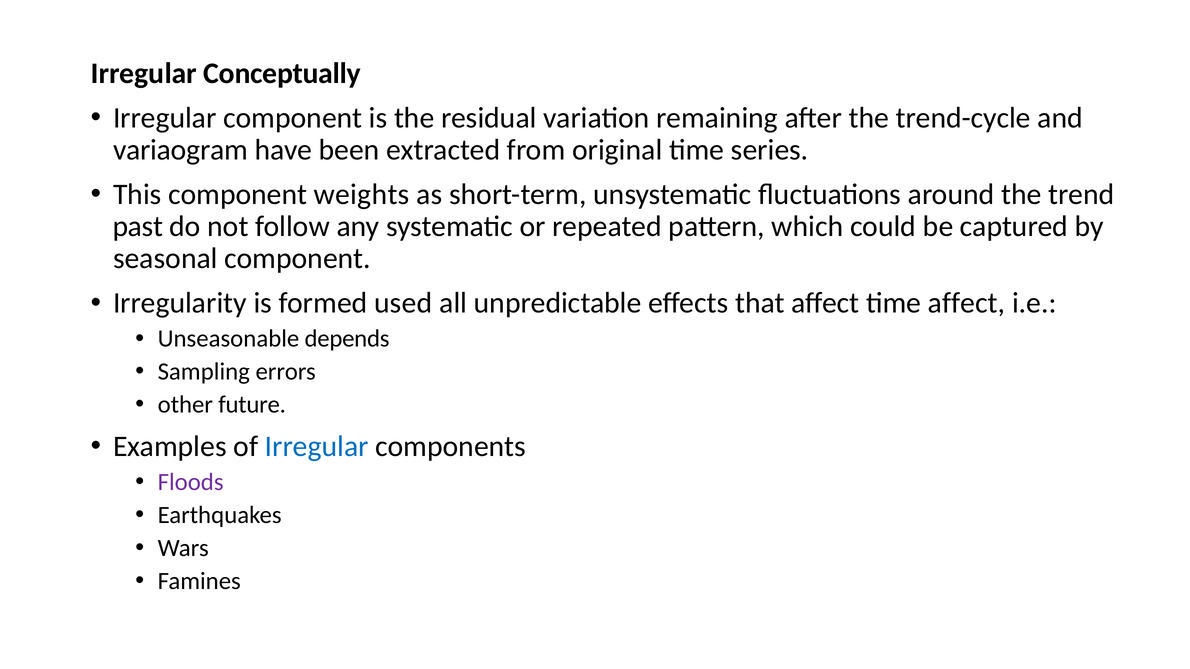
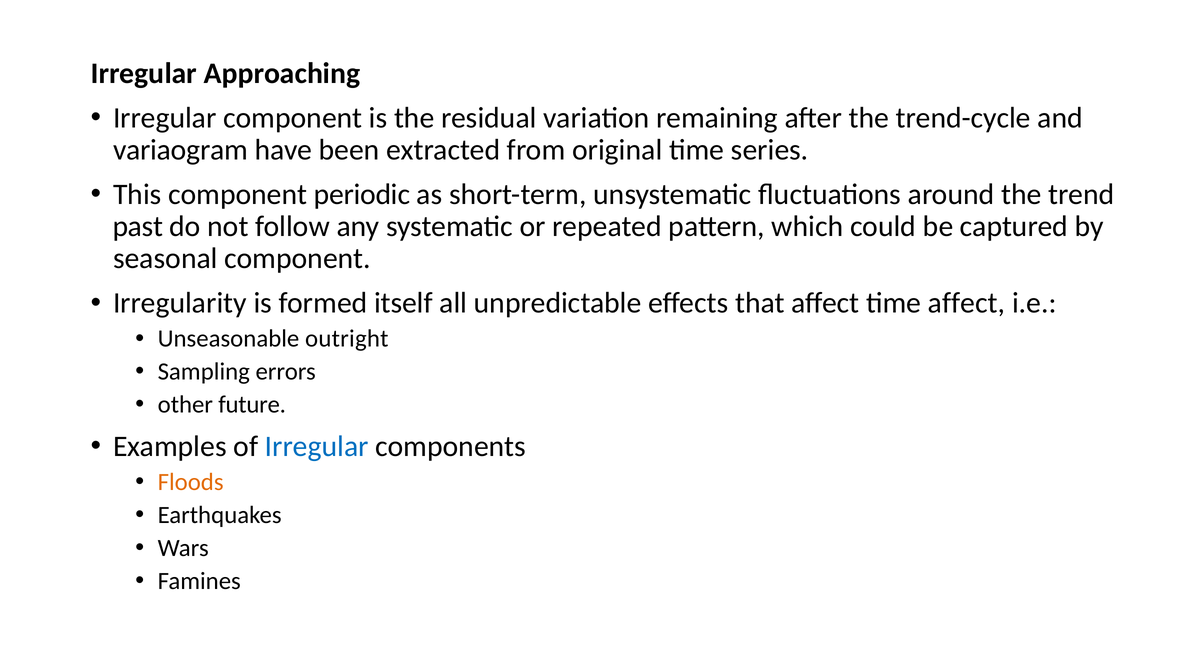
Conceptually: Conceptually -> Approaching (282, 73)
weights: weights -> periodic (362, 195)
used: used -> itself (403, 303)
depends: depends -> outright (347, 339)
Floods colour: purple -> orange (191, 482)
